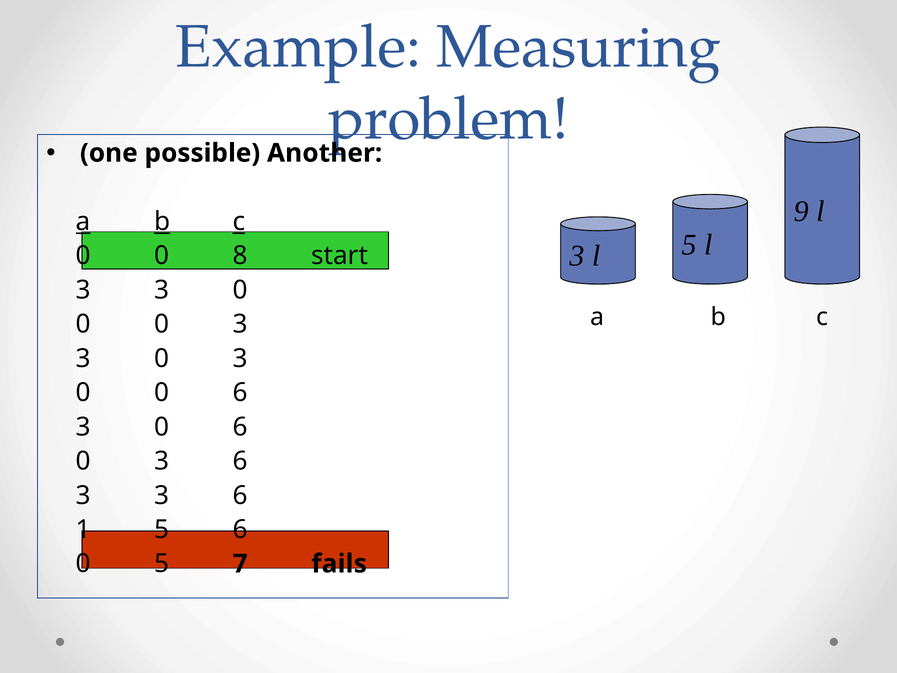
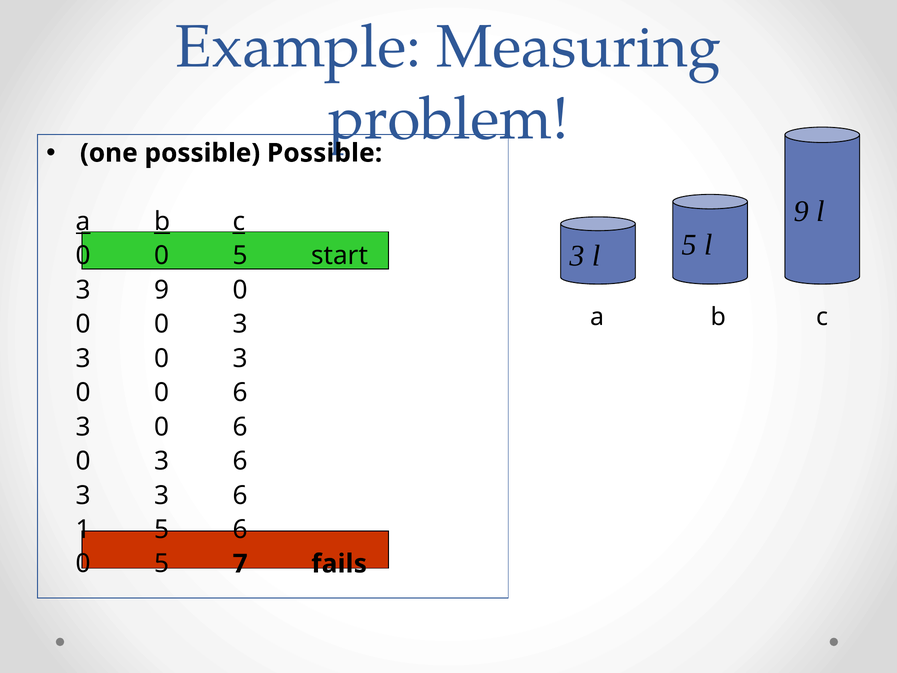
possible Another: Another -> Possible (325, 153)
0 0 8: 8 -> 5 (240, 256)
3: 3 -> 9 (162, 290)
